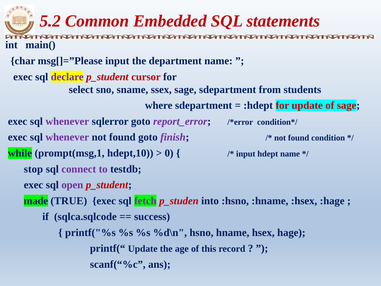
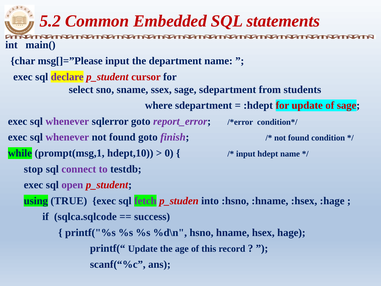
made: made -> using (36, 201)
